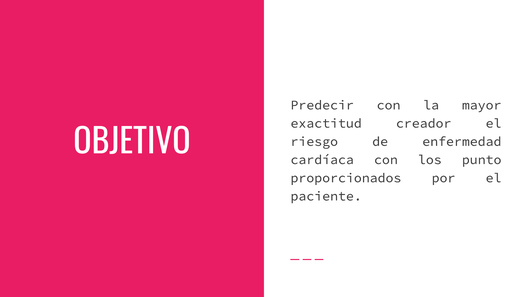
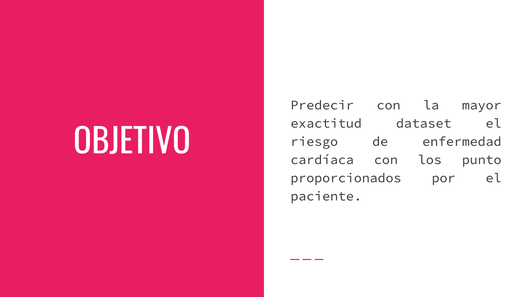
creador: creador -> dataset (424, 123)
